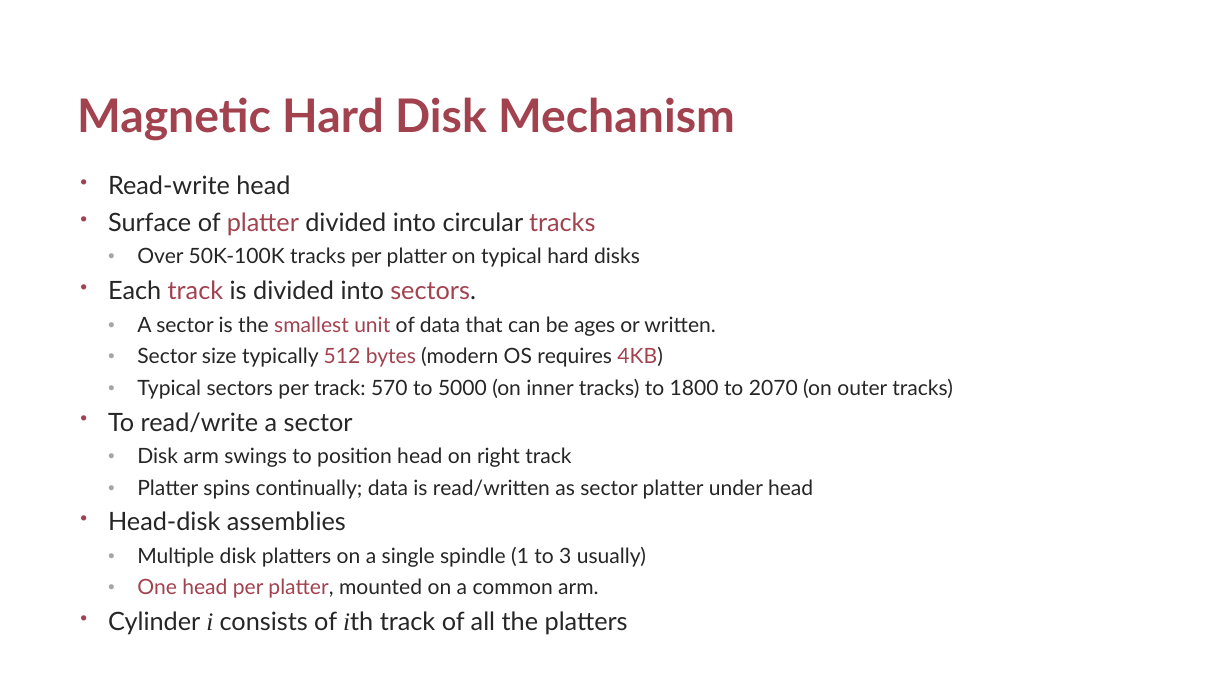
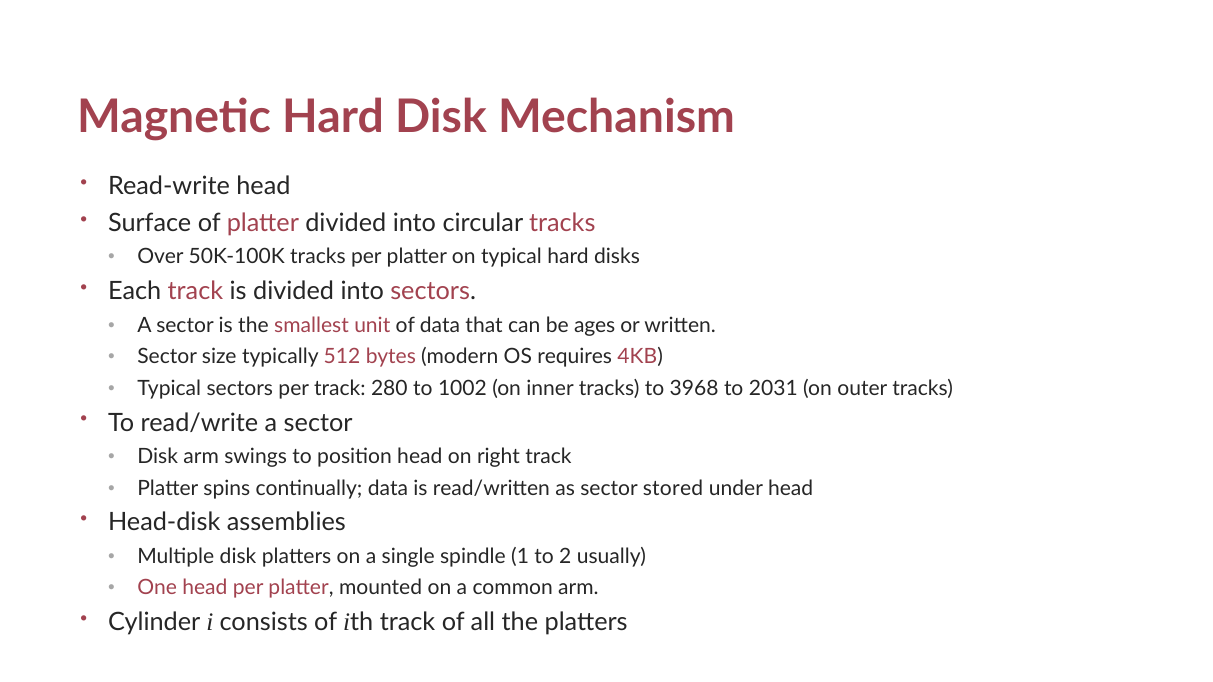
570: 570 -> 280 (389, 389)
5000: 5000 -> 1002 (462, 389)
1800: 1800 -> 3968 (694, 389)
2070: 2070 -> 2031 (773, 389)
sector platter: platter -> stored (673, 488)
3: 3 -> 2 (565, 557)
